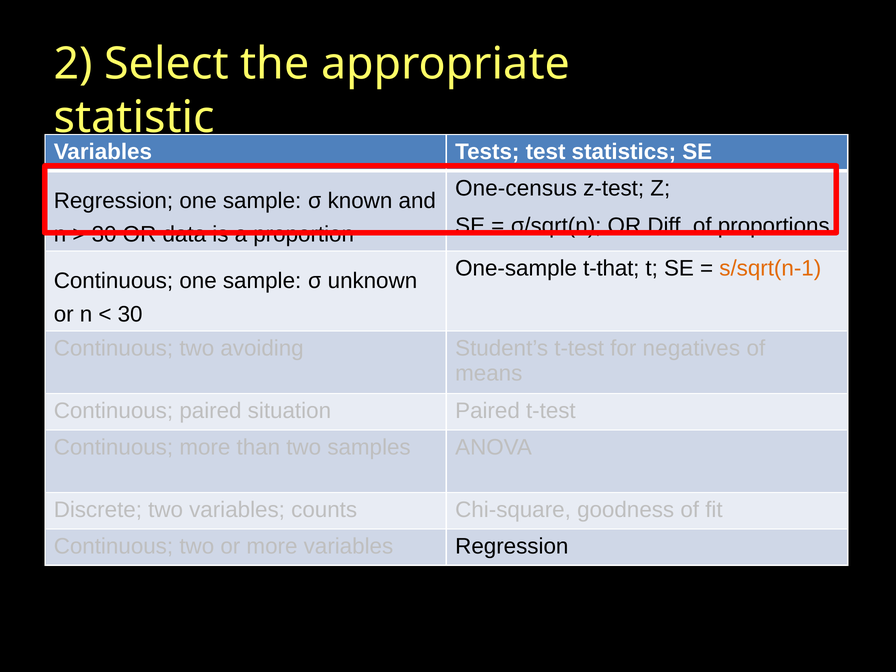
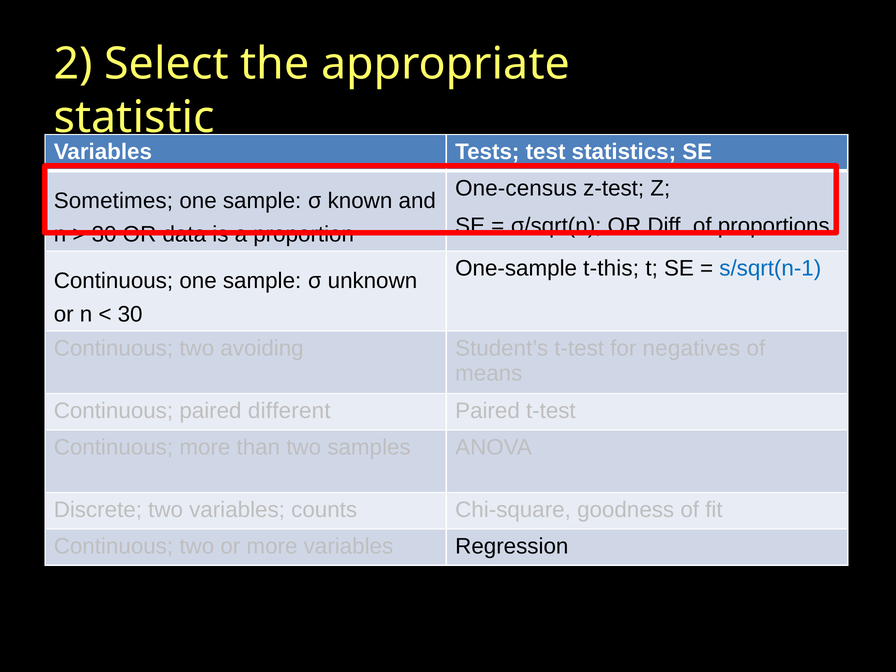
Regression: Regression -> Sometimes (113, 201)
t-that: t-that -> t-this (611, 268)
s/sqrt(n-1 colour: orange -> blue (770, 268)
situation: situation -> different (289, 411)
